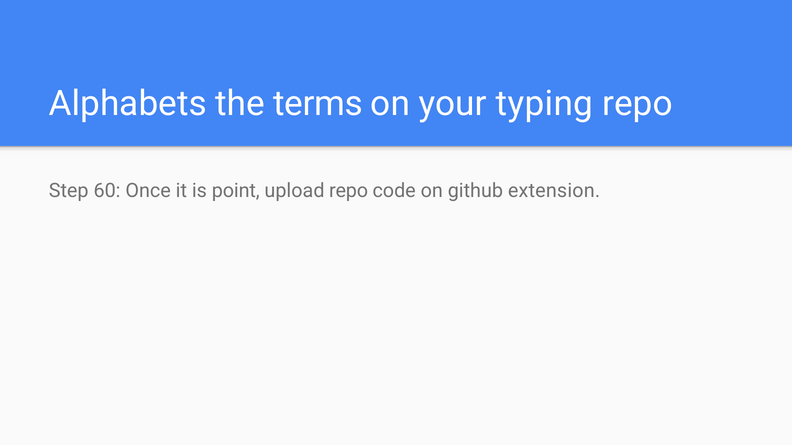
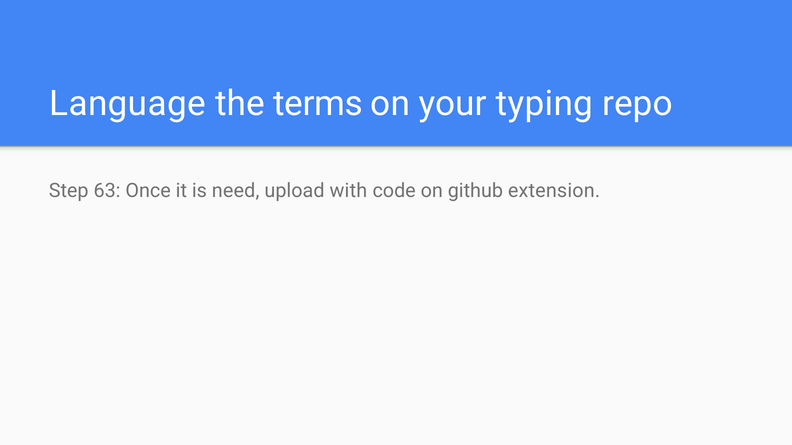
Alphabets: Alphabets -> Language (128, 104)
60: 60 -> 63 (107, 191)
point: point -> need (236, 191)
upload repo: repo -> with (348, 191)
